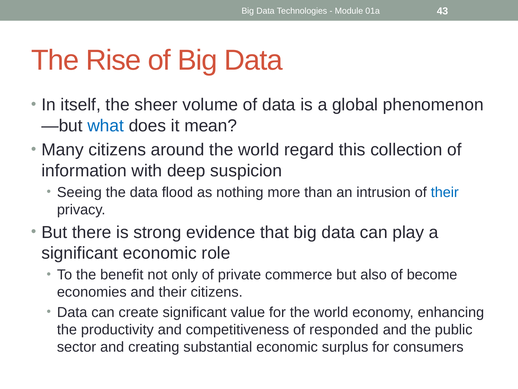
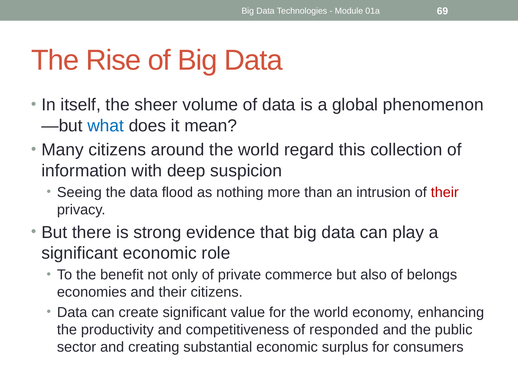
43: 43 -> 69 (442, 11)
their colour: blue -> red (445, 192)
become: become -> belongs (432, 274)
